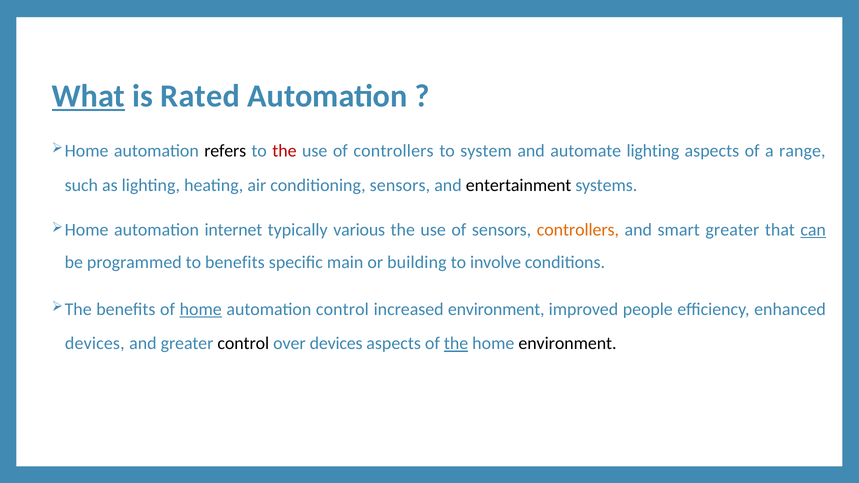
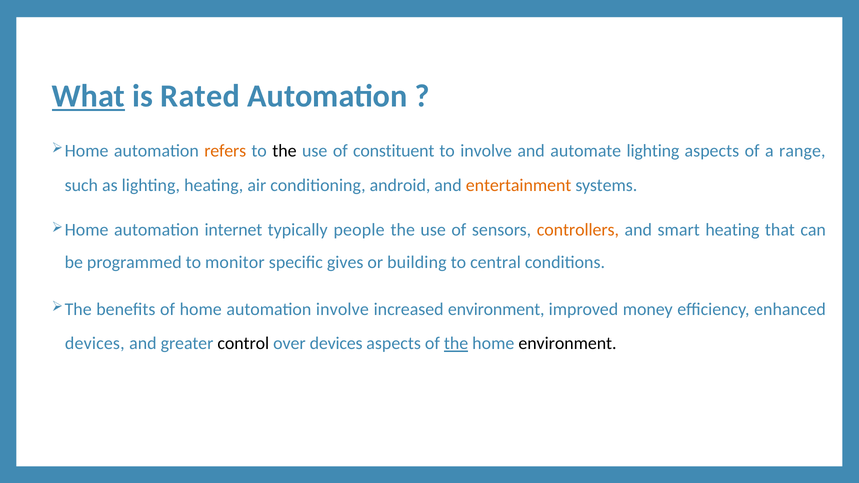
refers colour: black -> orange (225, 151)
the colour: red -> black (284, 151)
of controllers: controllers -> constituent (394, 151)
to system: system -> involve (486, 151)
conditioning sensors: sensors -> android (400, 185)
entertainment colour: black -> orange (519, 185)
various: various -> people (359, 230)
smart greater: greater -> heating (732, 230)
can underline: present -> none (813, 230)
to benefits: benefits -> monitor (235, 262)
main: main -> gives (345, 262)
involve: involve -> central (496, 262)
home underline: present -> none (201, 309)
automation control: control -> involve (342, 309)
people: people -> money (648, 309)
